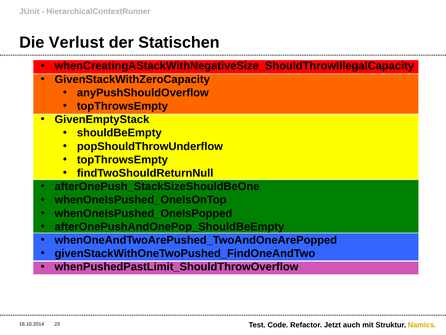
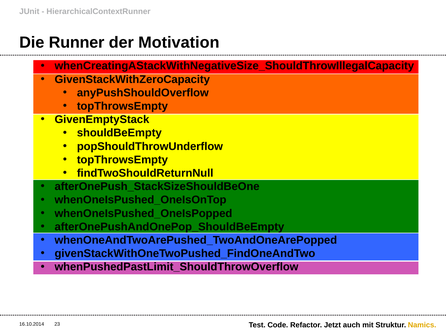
Verlust: Verlust -> Runner (77, 42)
Statischen: Statischen -> Motivation (179, 42)
